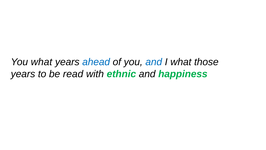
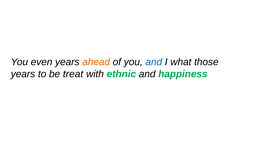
You what: what -> even (42, 62)
ahead colour: blue -> orange (96, 62)
read: read -> treat (73, 74)
